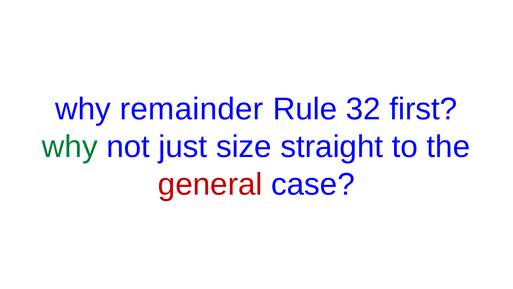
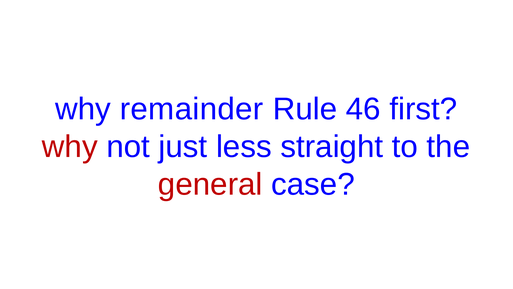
32: 32 -> 46 (363, 109)
why colour: green -> red (70, 146)
size: size -> less (244, 146)
